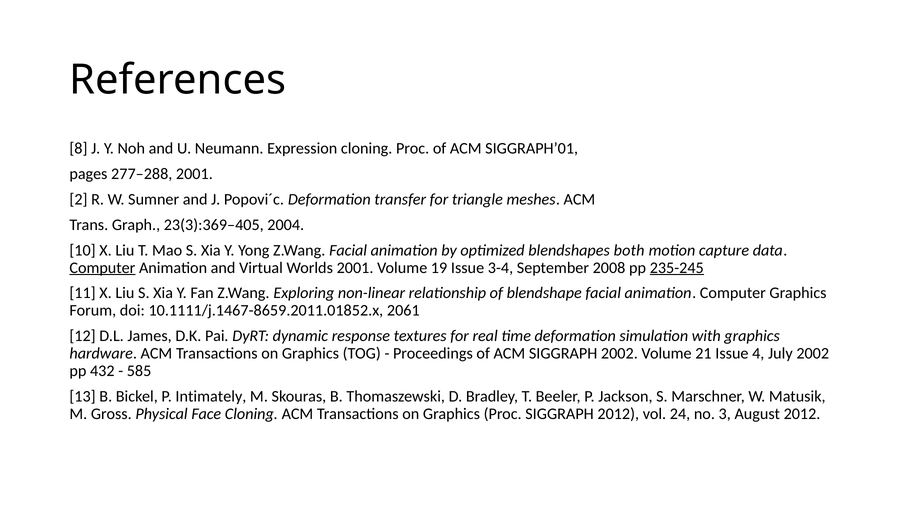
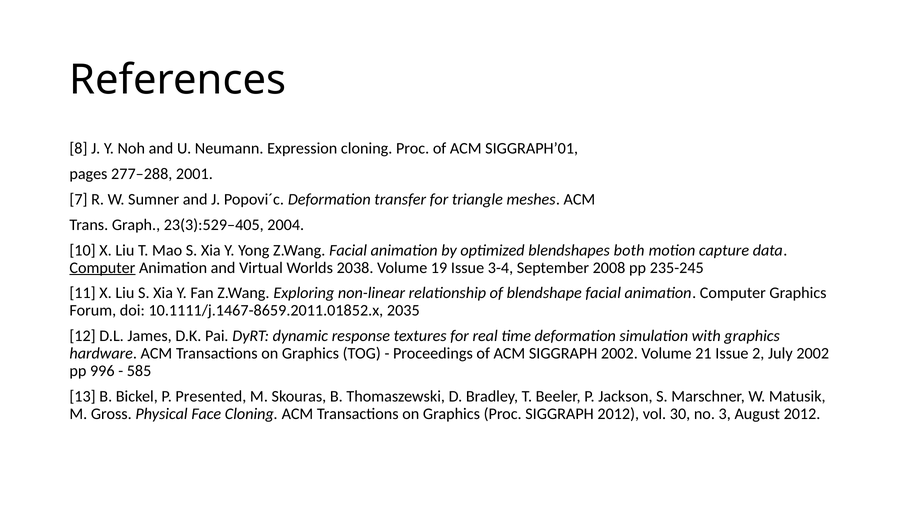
2: 2 -> 7 (78, 199)
23(3):369–405: 23(3):369–405 -> 23(3):529–405 (214, 225)
Worlds 2001: 2001 -> 2038 (355, 267)
235-245 underline: present -> none (677, 267)
2061: 2061 -> 2035 (403, 310)
4: 4 -> 2 (758, 353)
432: 432 -> 996 (102, 371)
Intimately: Intimately -> Presented (211, 396)
24: 24 -> 30 (680, 413)
